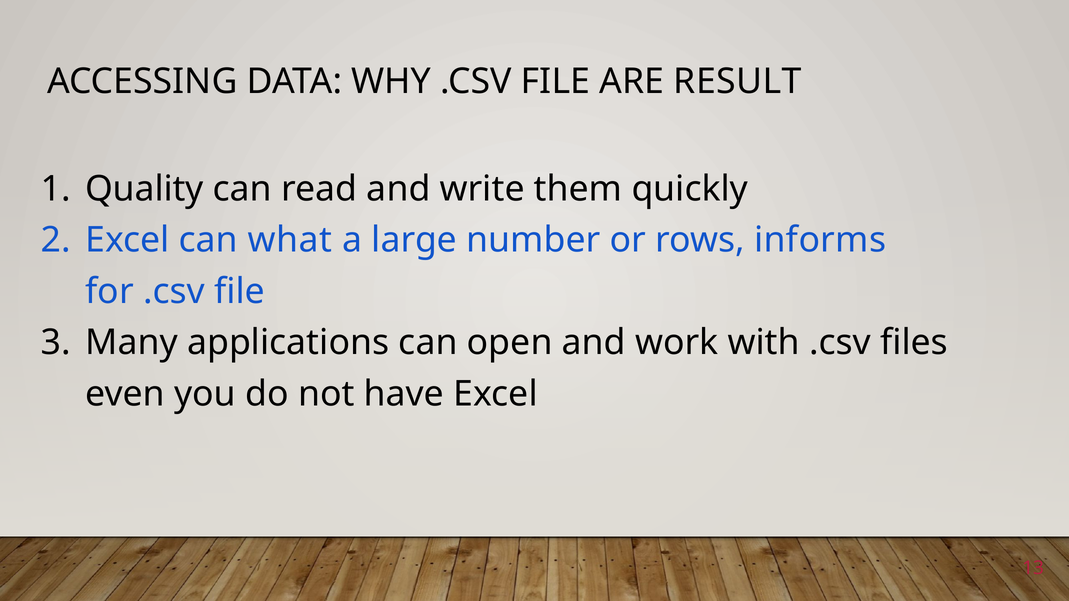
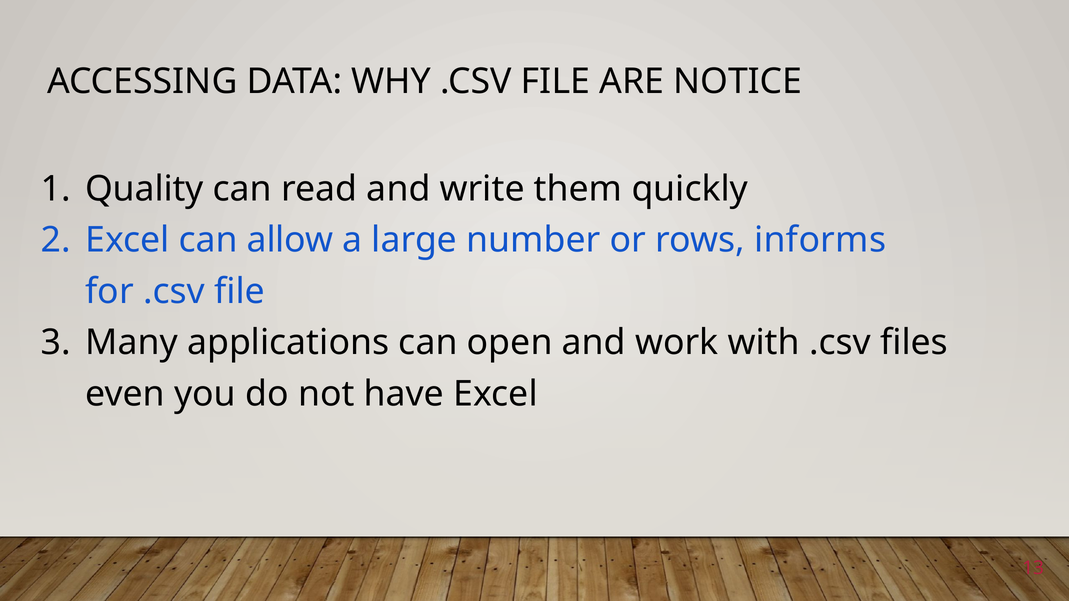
RESULT: RESULT -> NOTICE (738, 82)
what: what -> allow (290, 240)
